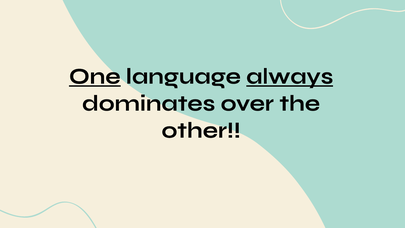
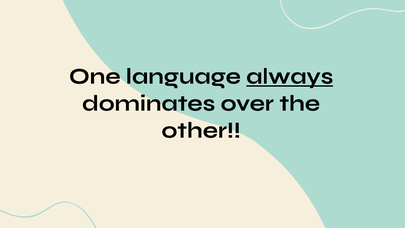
One underline: present -> none (95, 76)
